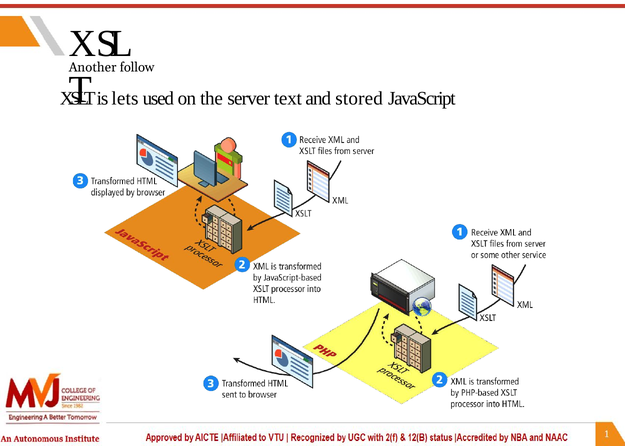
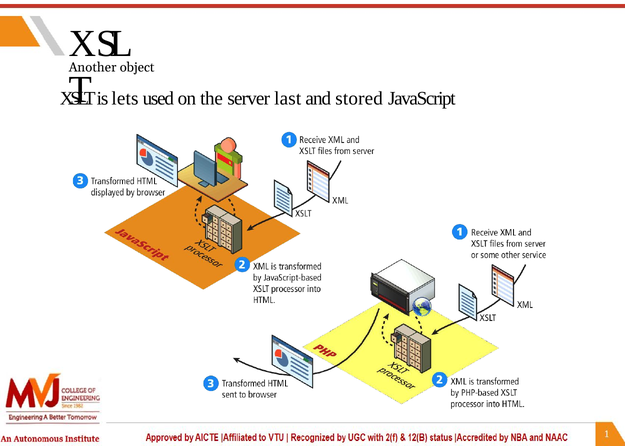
follow: follow -> object (137, 67)
text: text -> last (288, 98)
